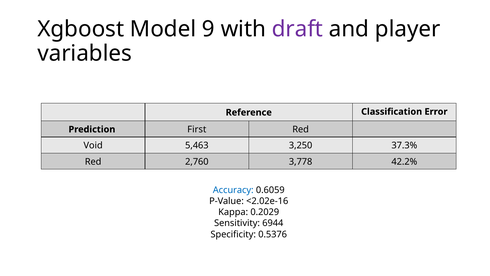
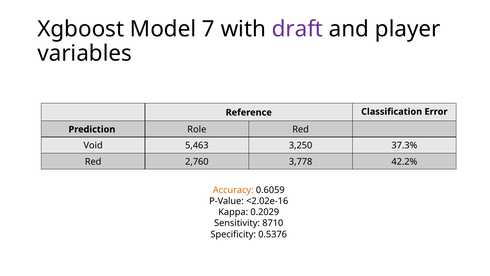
9: 9 -> 7 (208, 29)
First: First -> Role (197, 129)
Accuracy colour: blue -> orange (233, 190)
6944: 6944 -> 8710 (273, 223)
